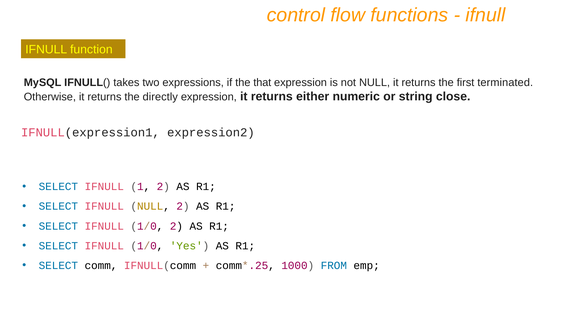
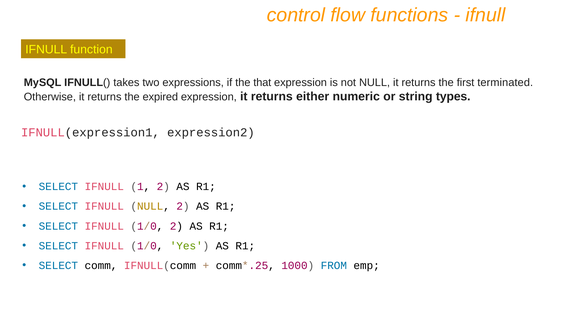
directly: directly -> expired (160, 97)
close: close -> types (453, 96)
